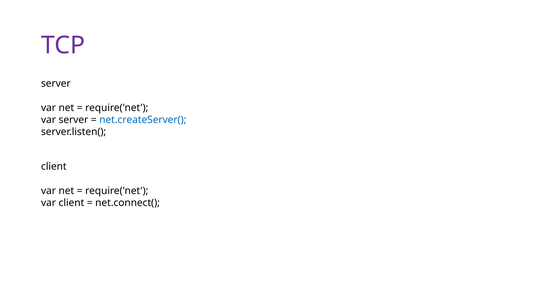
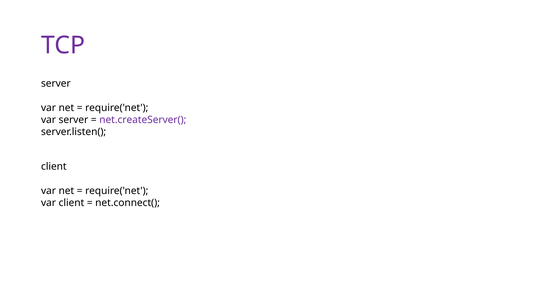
net.createServer( colour: blue -> purple (143, 120)
